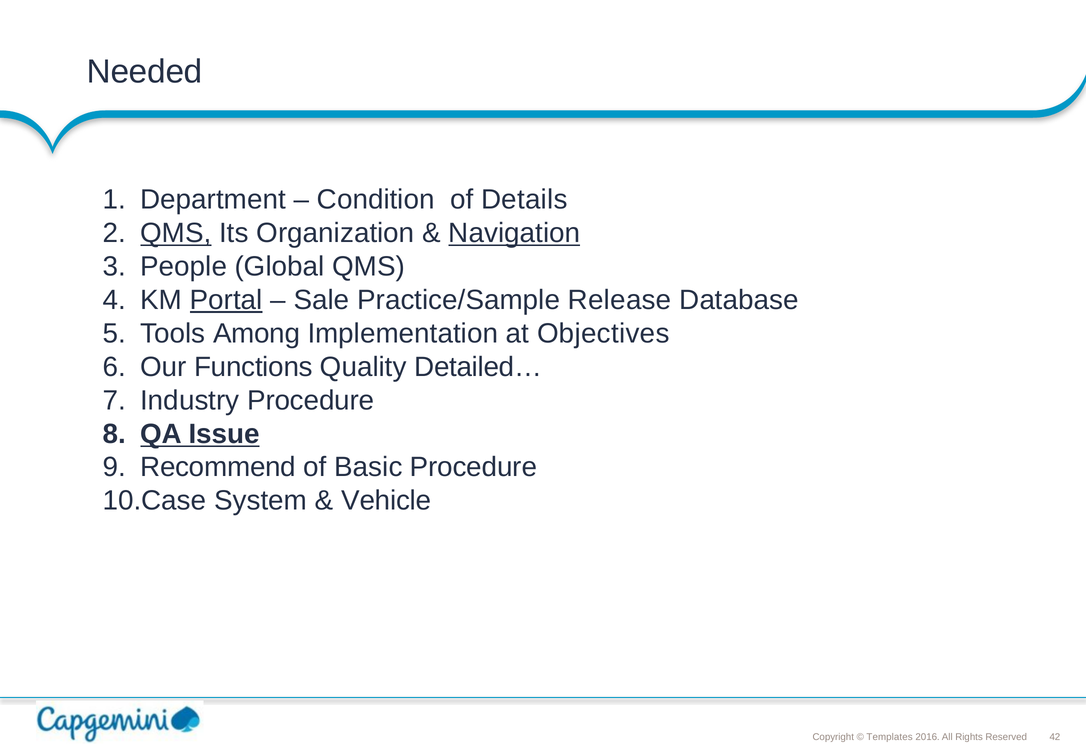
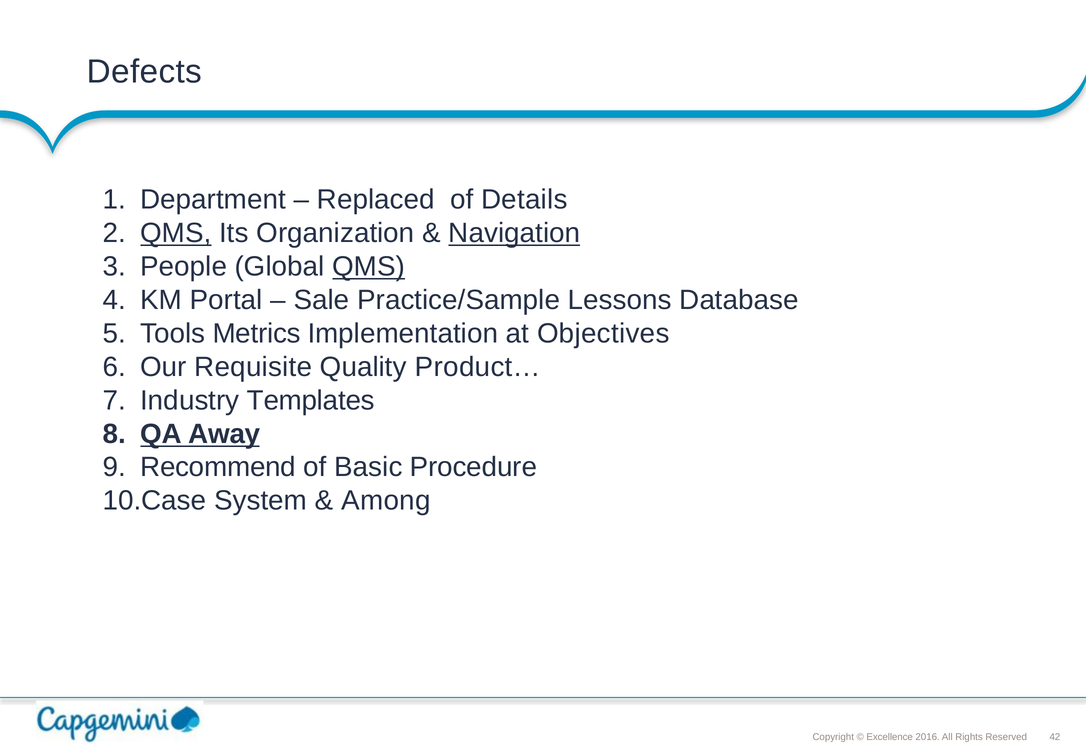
Needed: Needed -> Defects (144, 72)
Condition: Condition -> Replaced (376, 200)
QMS underline: none -> present (369, 267)
Portal underline: present -> none (226, 300)
Release: Release -> Lessons (620, 300)
Among: Among -> Metrics (257, 333)
Functions: Functions -> Requisite (253, 367)
Detailed…: Detailed… -> Product… (478, 367)
Industry Procedure: Procedure -> Templates (311, 400)
Issue: Issue -> Away (224, 434)
Vehicle: Vehicle -> Among (386, 501)
Templates: Templates -> Excellence (890, 737)
